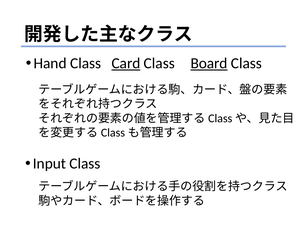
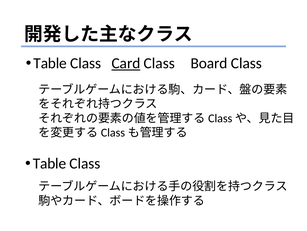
Hand: Hand -> Table (50, 63)
Board underline: present -> none (209, 63)
Input: Input -> Table (50, 163)
